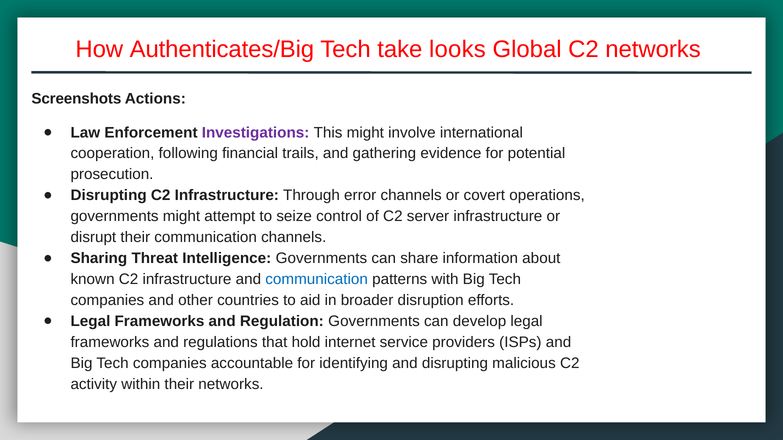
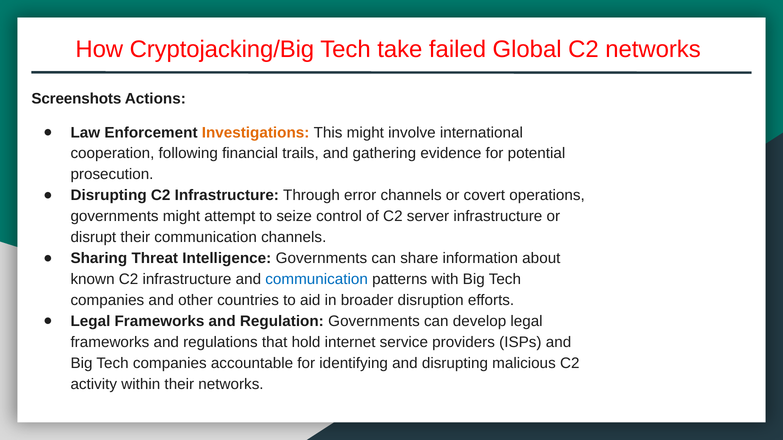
Authenticates/Big: Authenticates/Big -> Cryptojacking/Big (222, 50)
looks: looks -> failed (458, 50)
Investigations colour: purple -> orange (256, 133)
